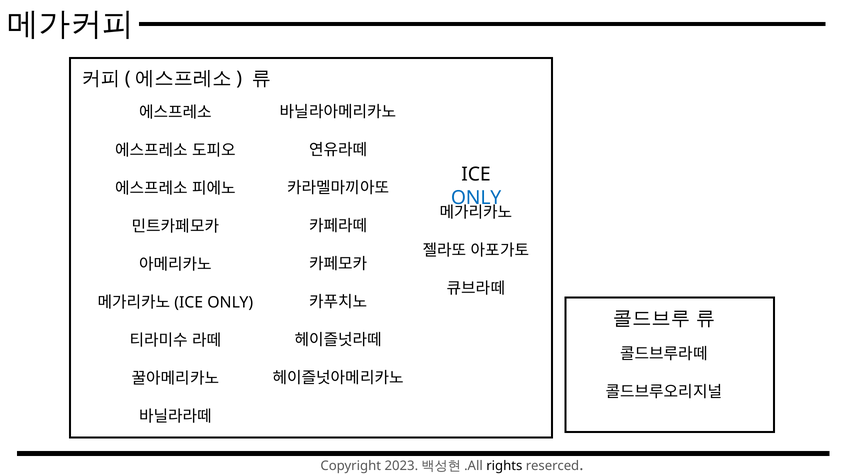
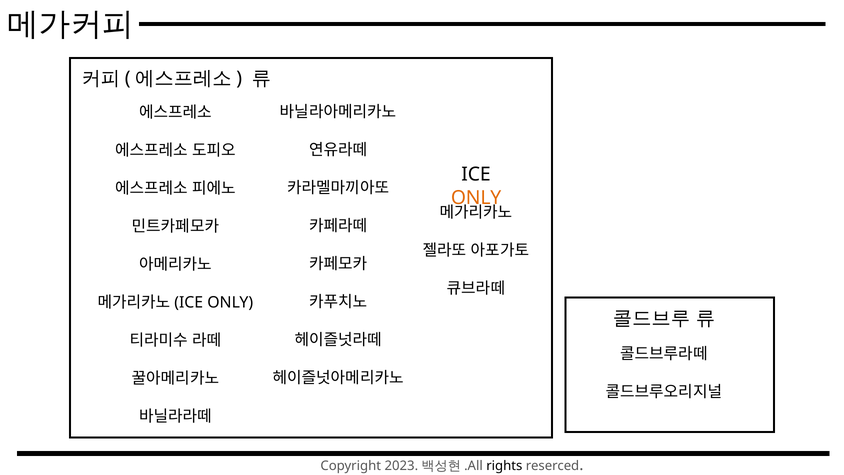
ONLY colour: blue -> orange (476, 198)
